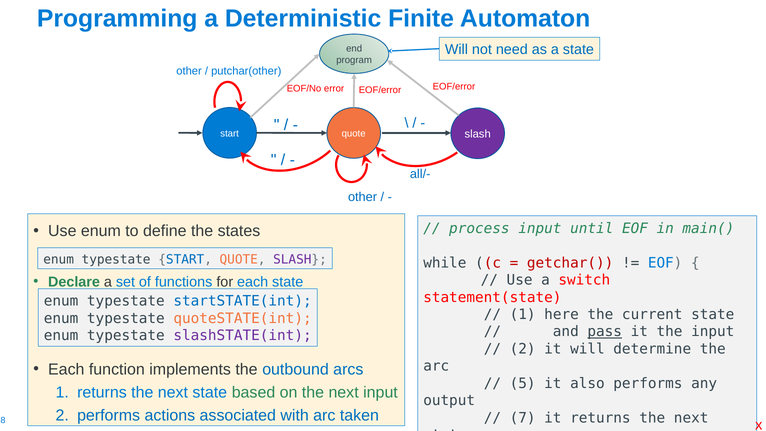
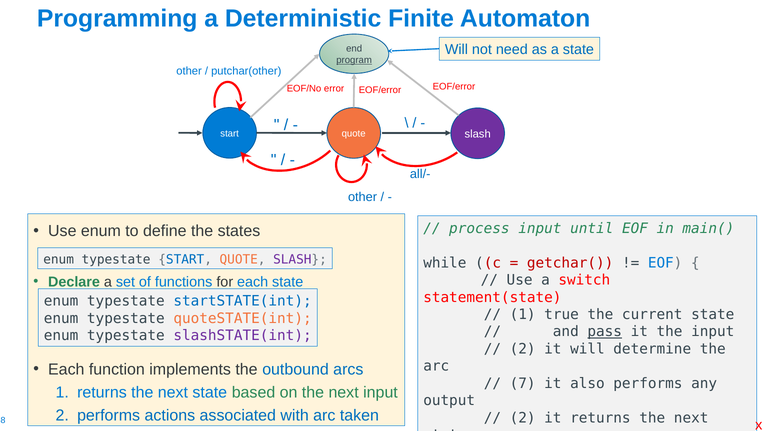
program underline: none -> present (354, 60)
here: here -> true (562, 314)
5: 5 -> 7 (523, 383)
7: 7 -> 2 (523, 418)
